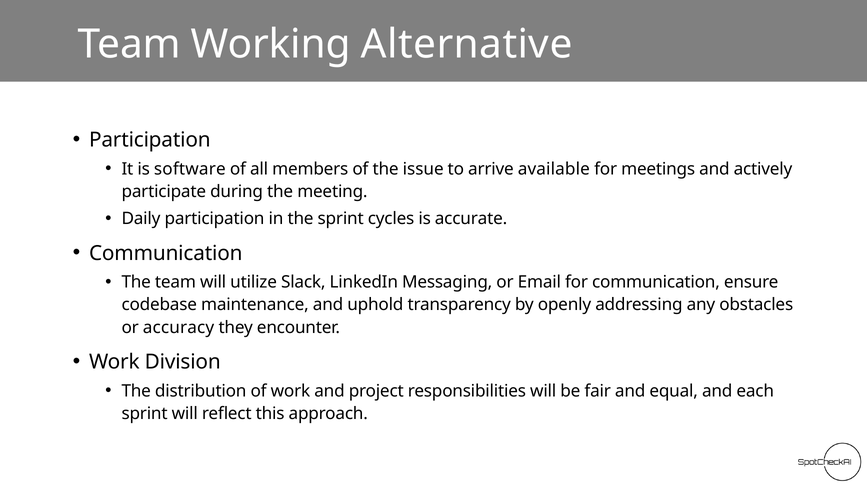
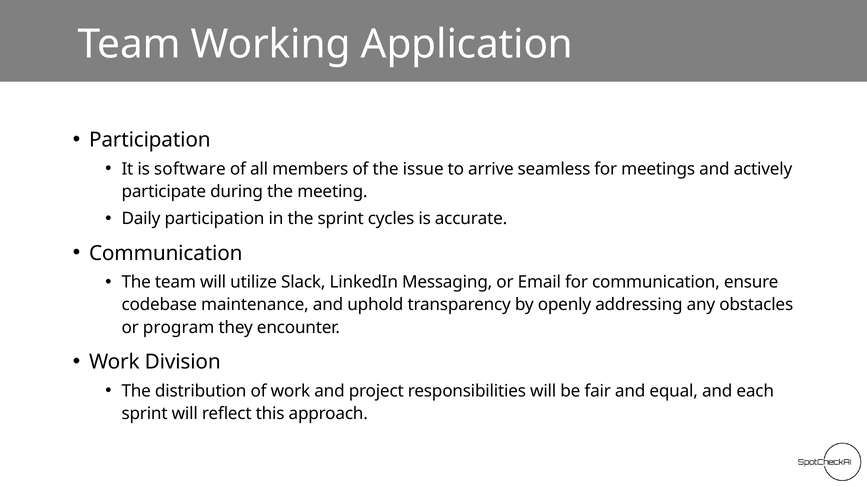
Alternative: Alternative -> Application (467, 44)
available: available -> seamless (554, 169)
accuracy: accuracy -> program (179, 328)
